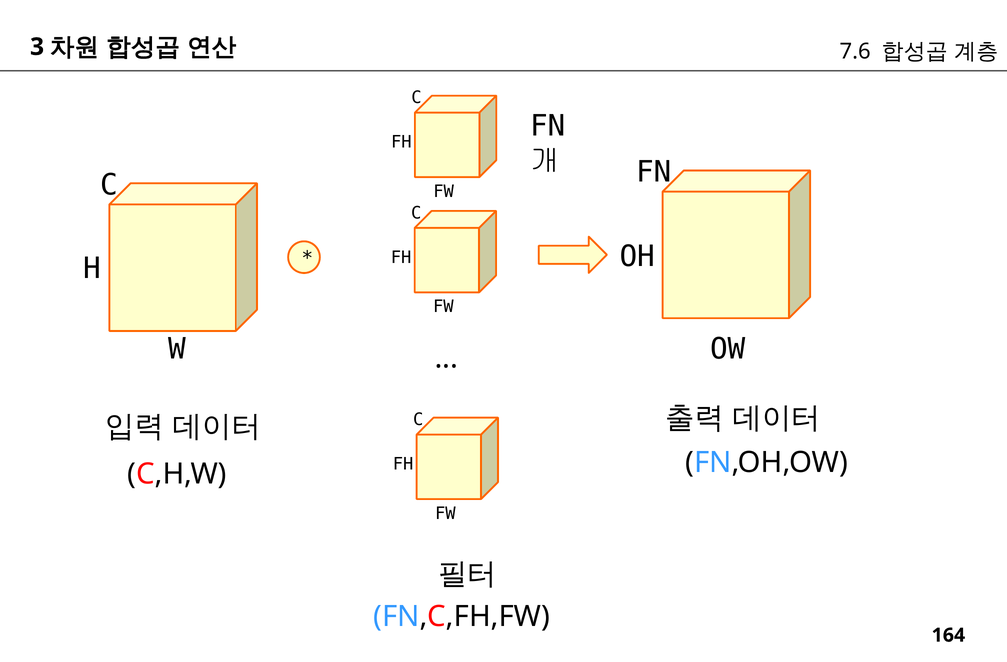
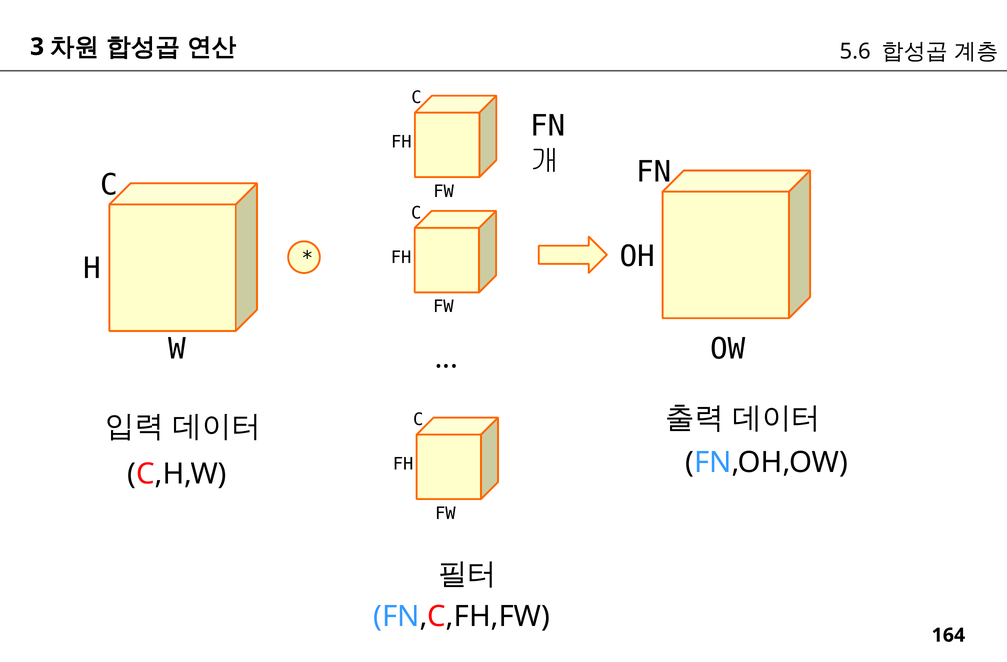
7.6: 7.6 -> 5.6 (855, 52)
